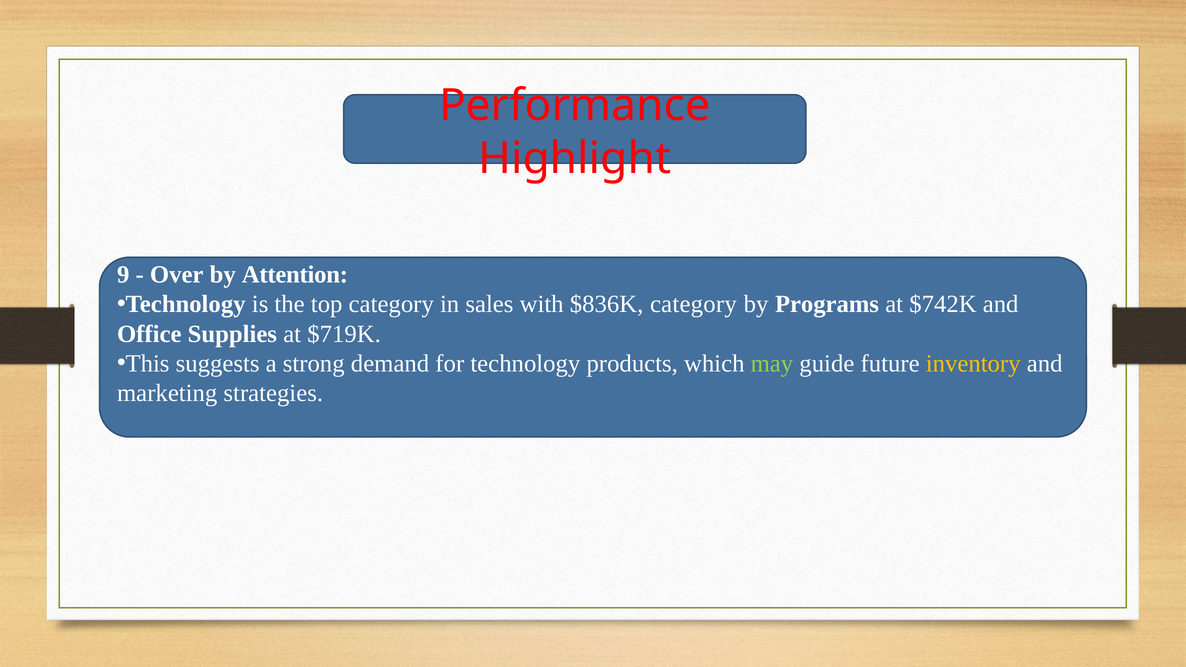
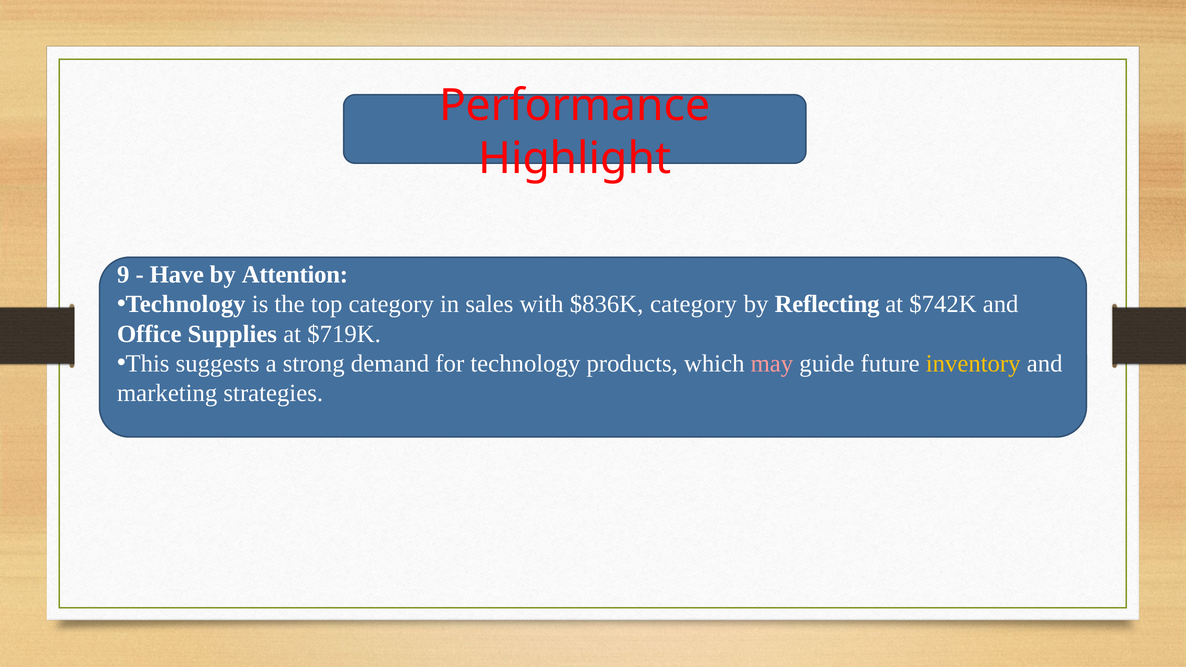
Over: Over -> Have (177, 275)
Programs: Programs -> Reflecting (827, 304)
may colour: light green -> pink (772, 364)
